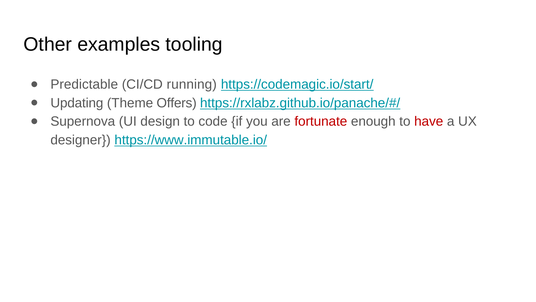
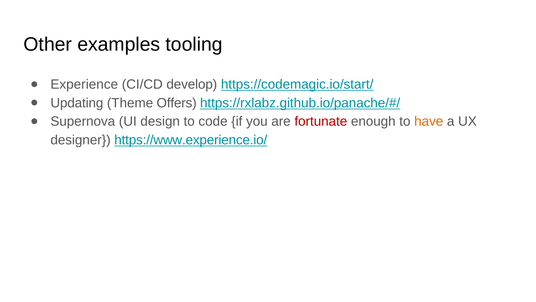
Predictable: Predictable -> Experience (84, 84)
running: running -> develop (192, 84)
have colour: red -> orange (429, 121)
https://www.immutable.io/: https://www.immutable.io/ -> https://www.experience.io/ (191, 140)
